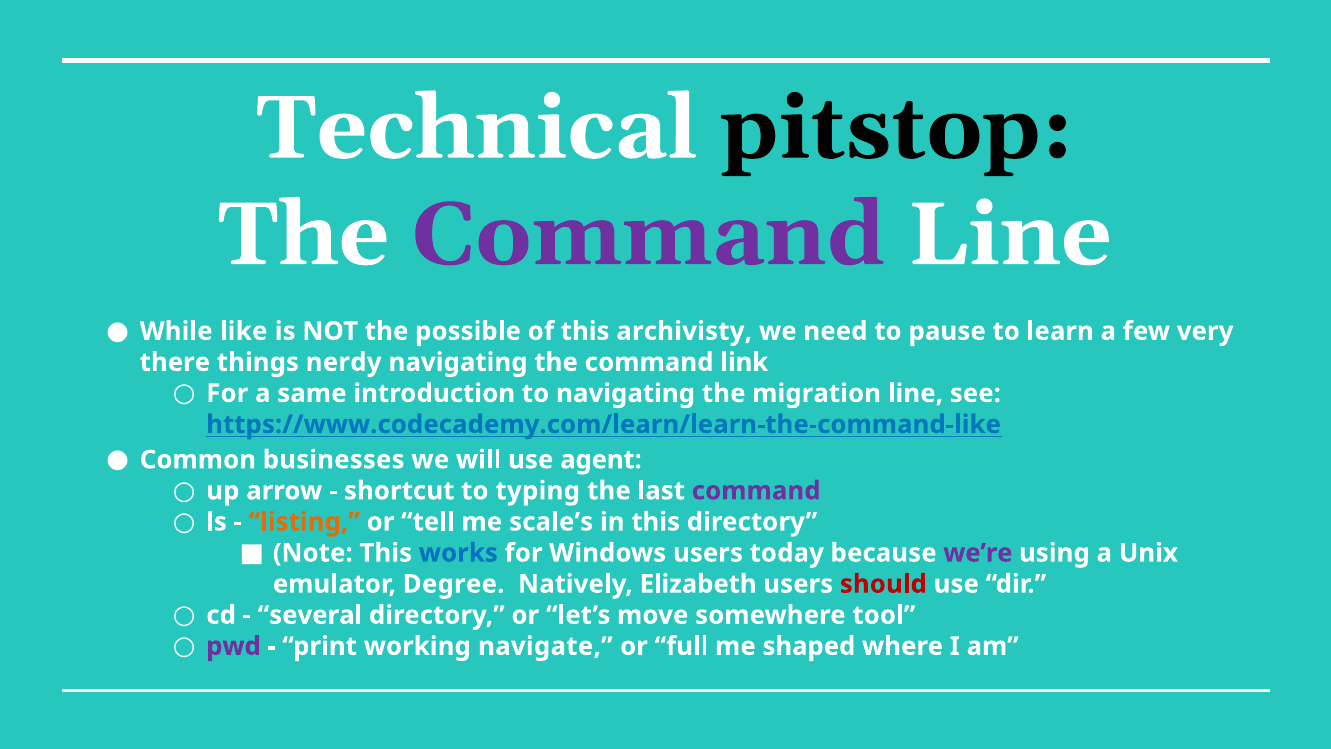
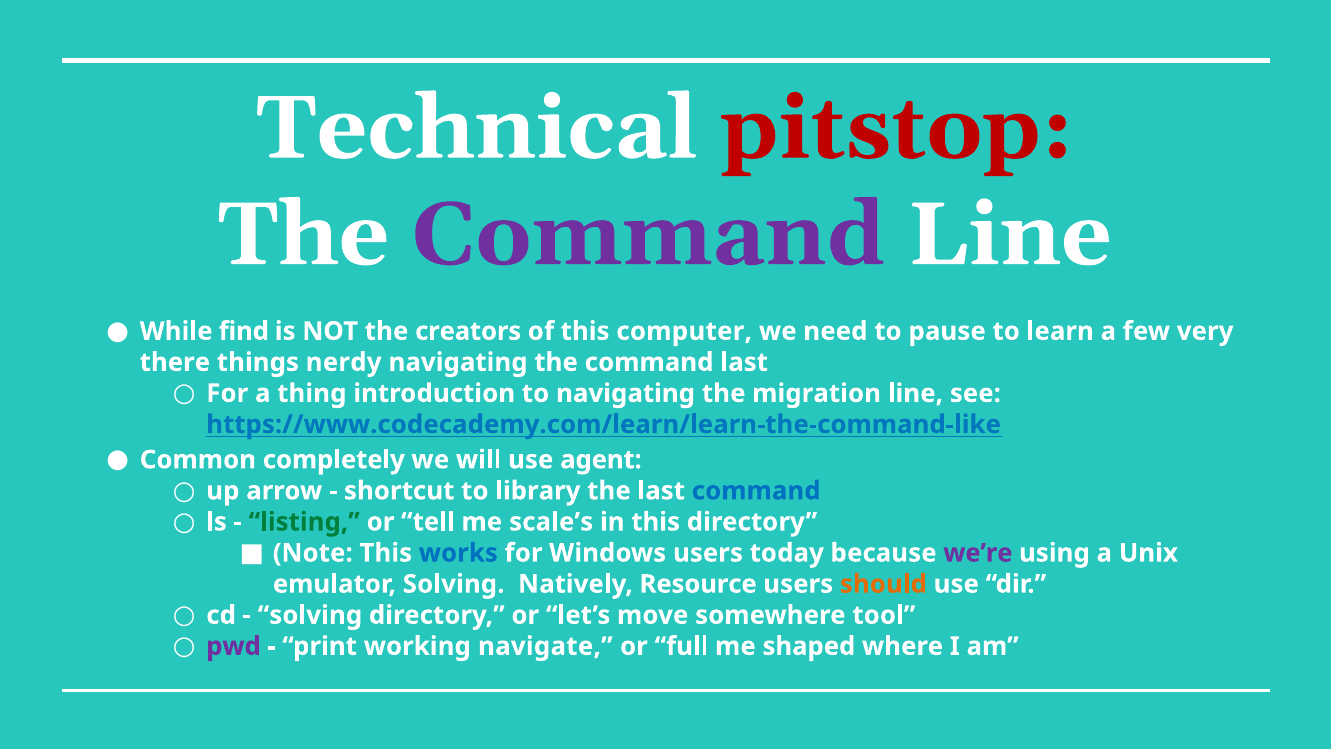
pitstop colour: black -> red (897, 128)
like: like -> find (244, 331)
possible: possible -> creators (468, 331)
archivisty: archivisty -> computer (684, 331)
command link: link -> last (744, 362)
same: same -> thing (312, 393)
businesses: businesses -> completely (334, 460)
typing: typing -> library (538, 491)
command colour: purple -> blue (756, 491)
listing colour: orange -> green (304, 522)
emulator Degree: Degree -> Solving (454, 584)
Elizabeth: Elizabeth -> Resource (698, 584)
should colour: red -> orange (883, 584)
several: several -> solving (310, 615)
